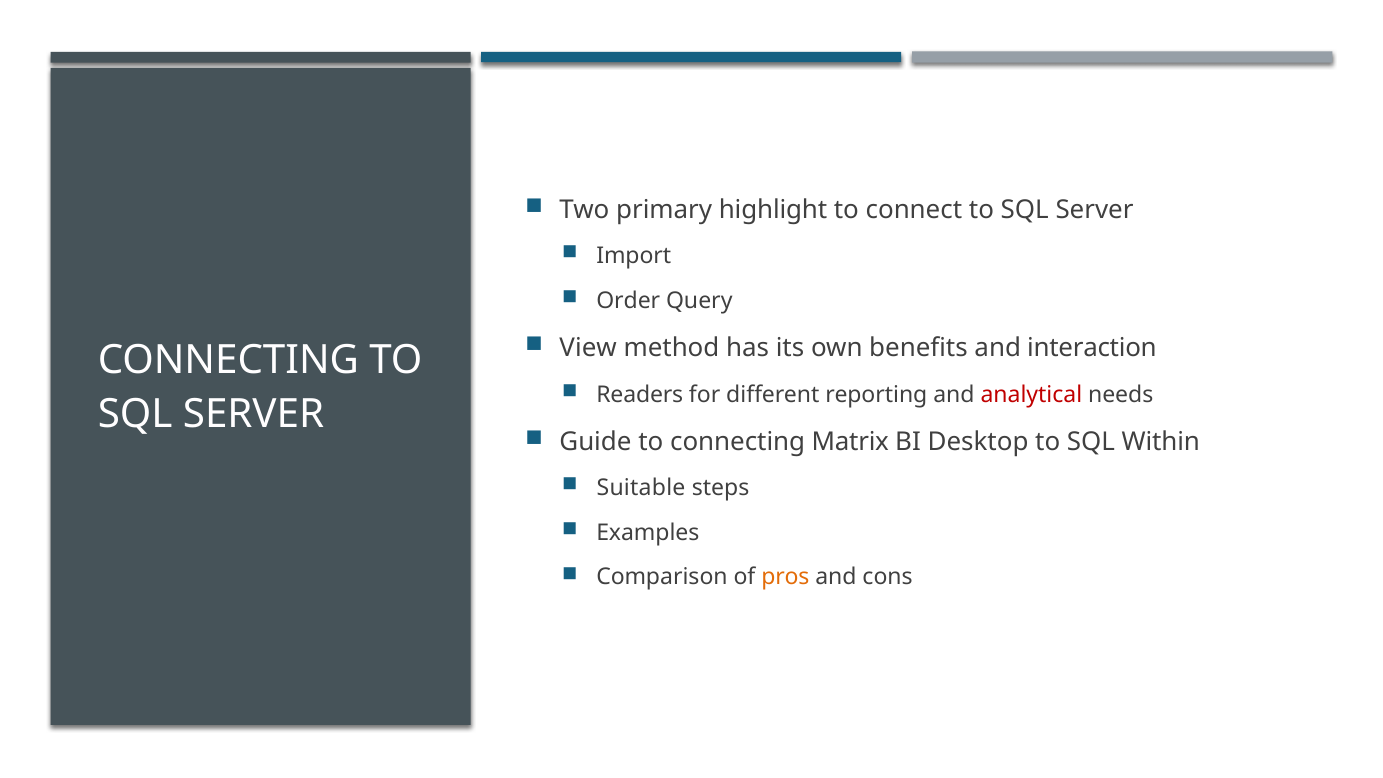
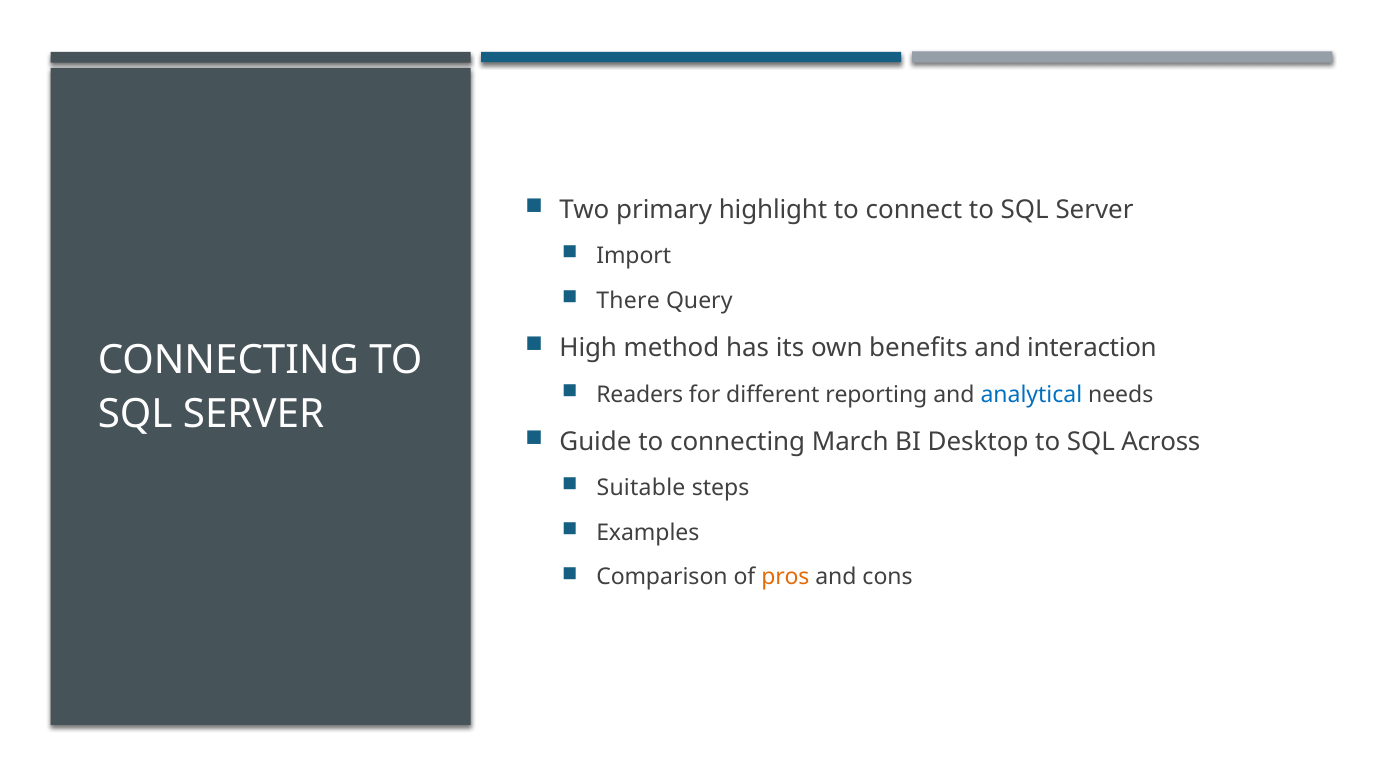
Order: Order -> There (628, 301)
View: View -> High (588, 348)
analytical colour: red -> blue (1031, 394)
Matrix: Matrix -> March (850, 442)
Within: Within -> Across (1161, 442)
